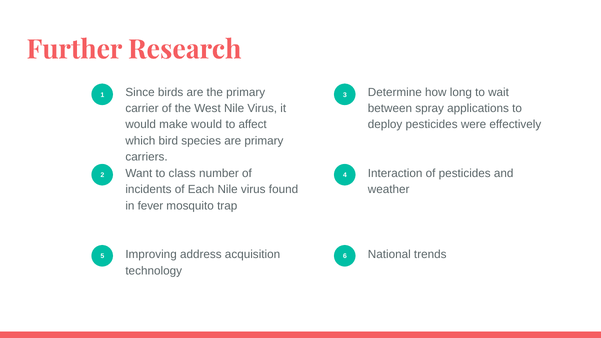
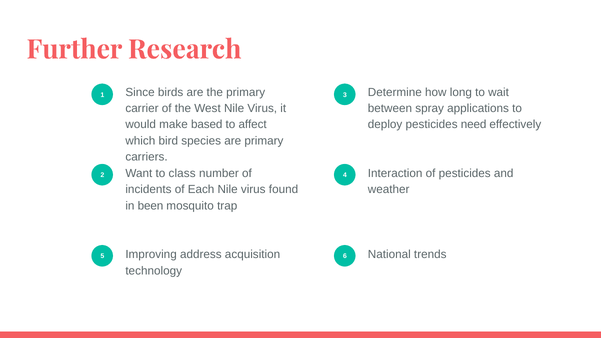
make would: would -> based (207, 125)
were: were -> need (474, 125)
fever: fever -> been (151, 206)
